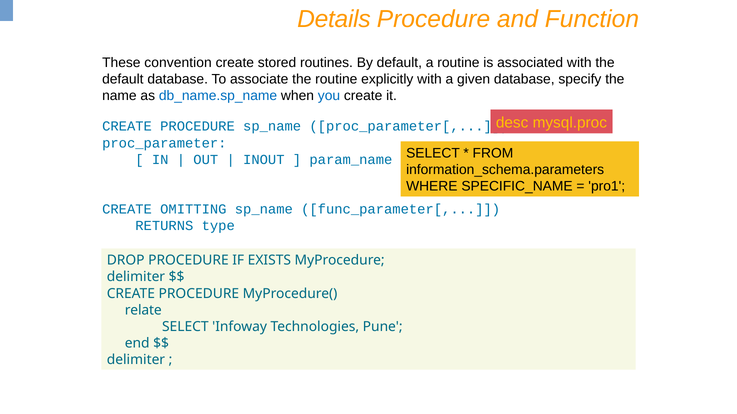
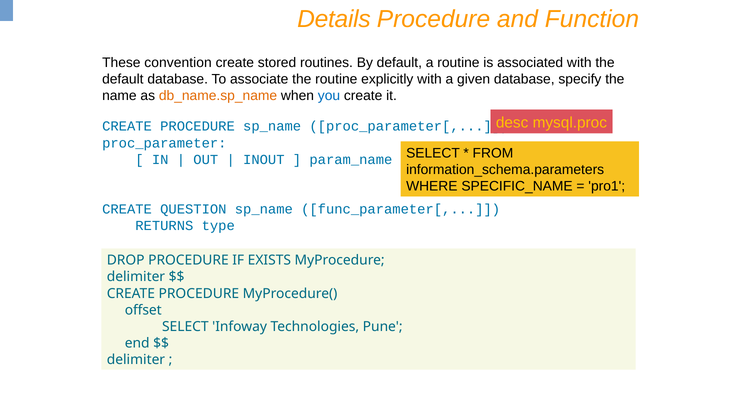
db_name.sp_name colour: blue -> orange (218, 96)
OMITTING: OMITTING -> QUESTION (193, 209)
relate: relate -> offset (143, 310)
